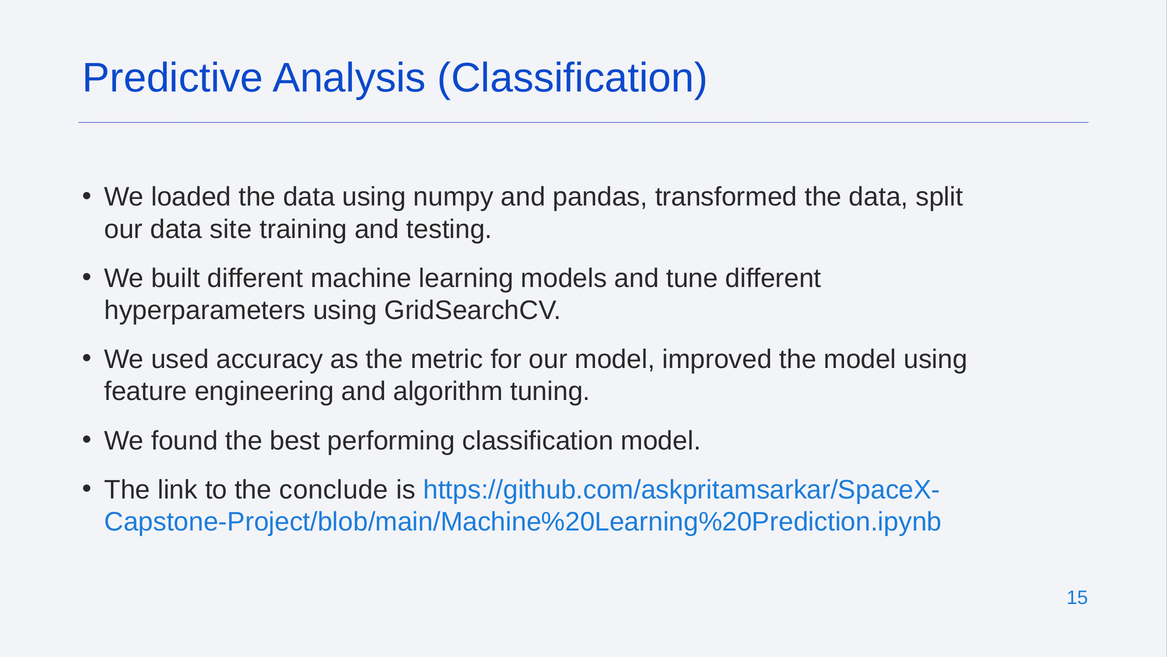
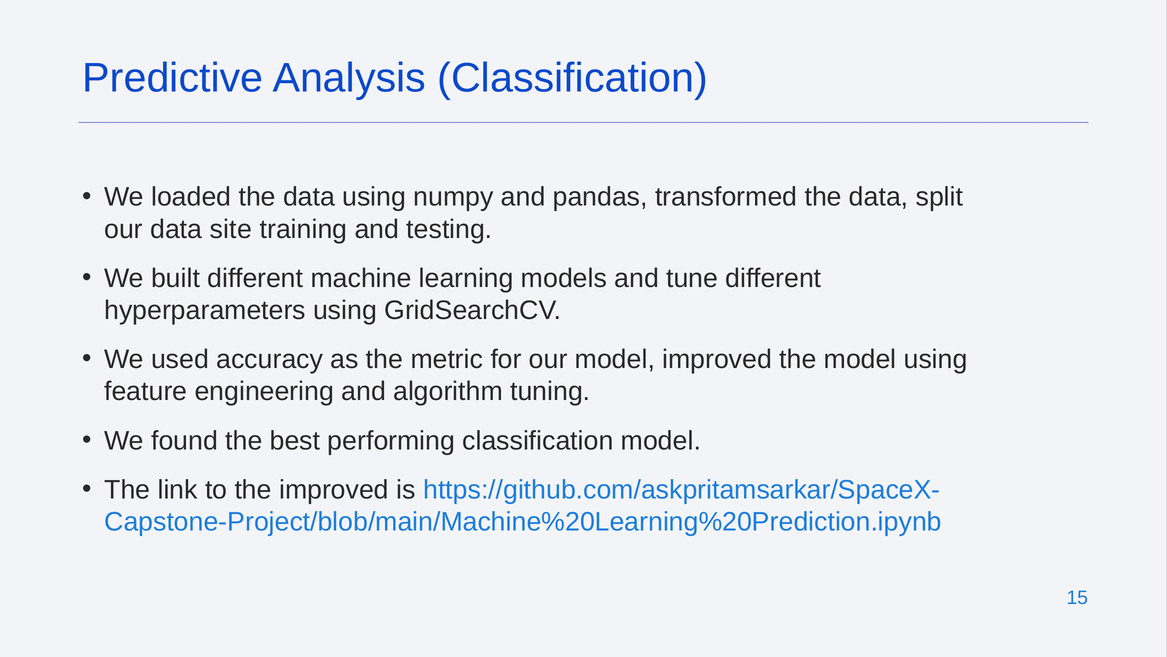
the conclude: conclude -> improved (334, 489)
